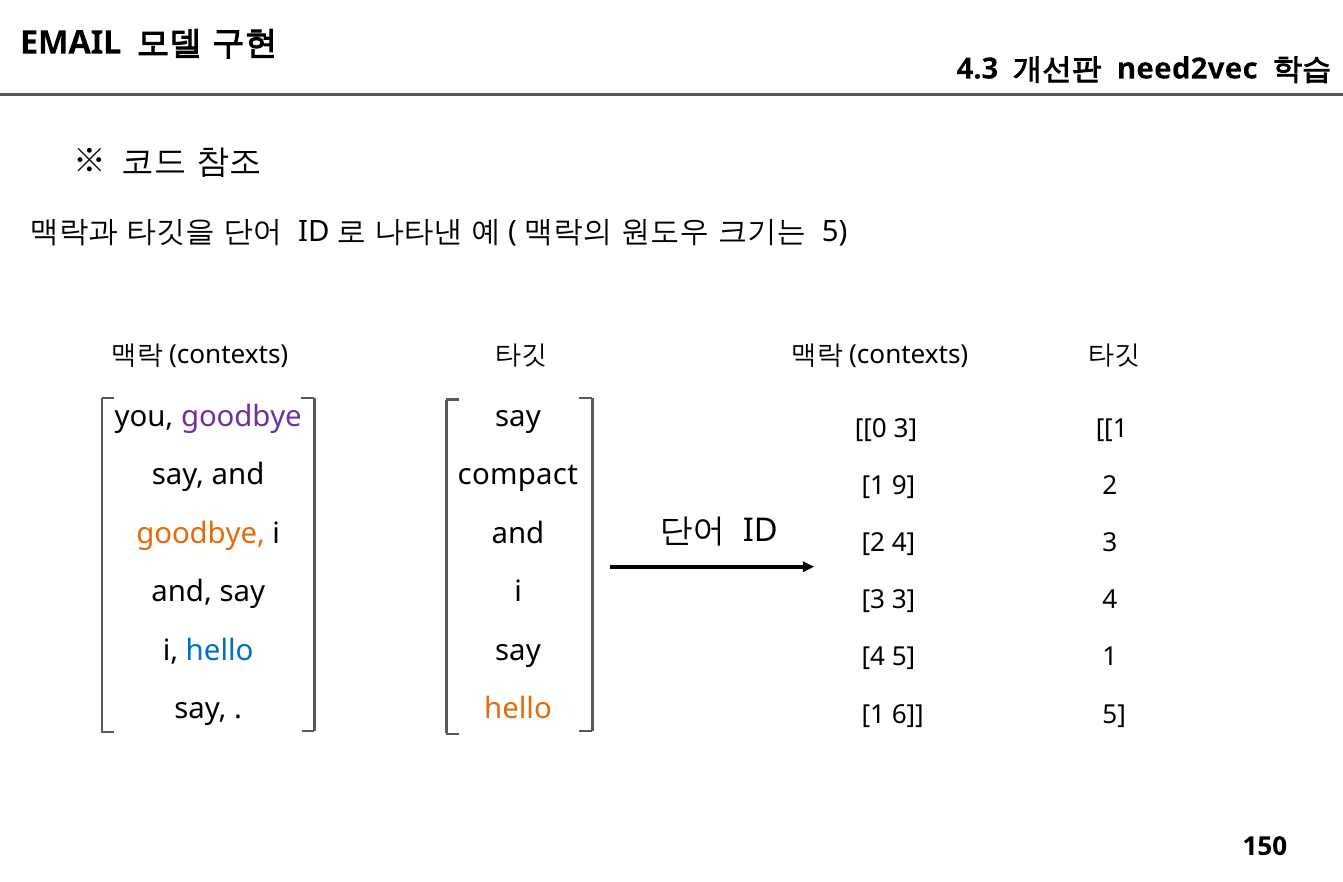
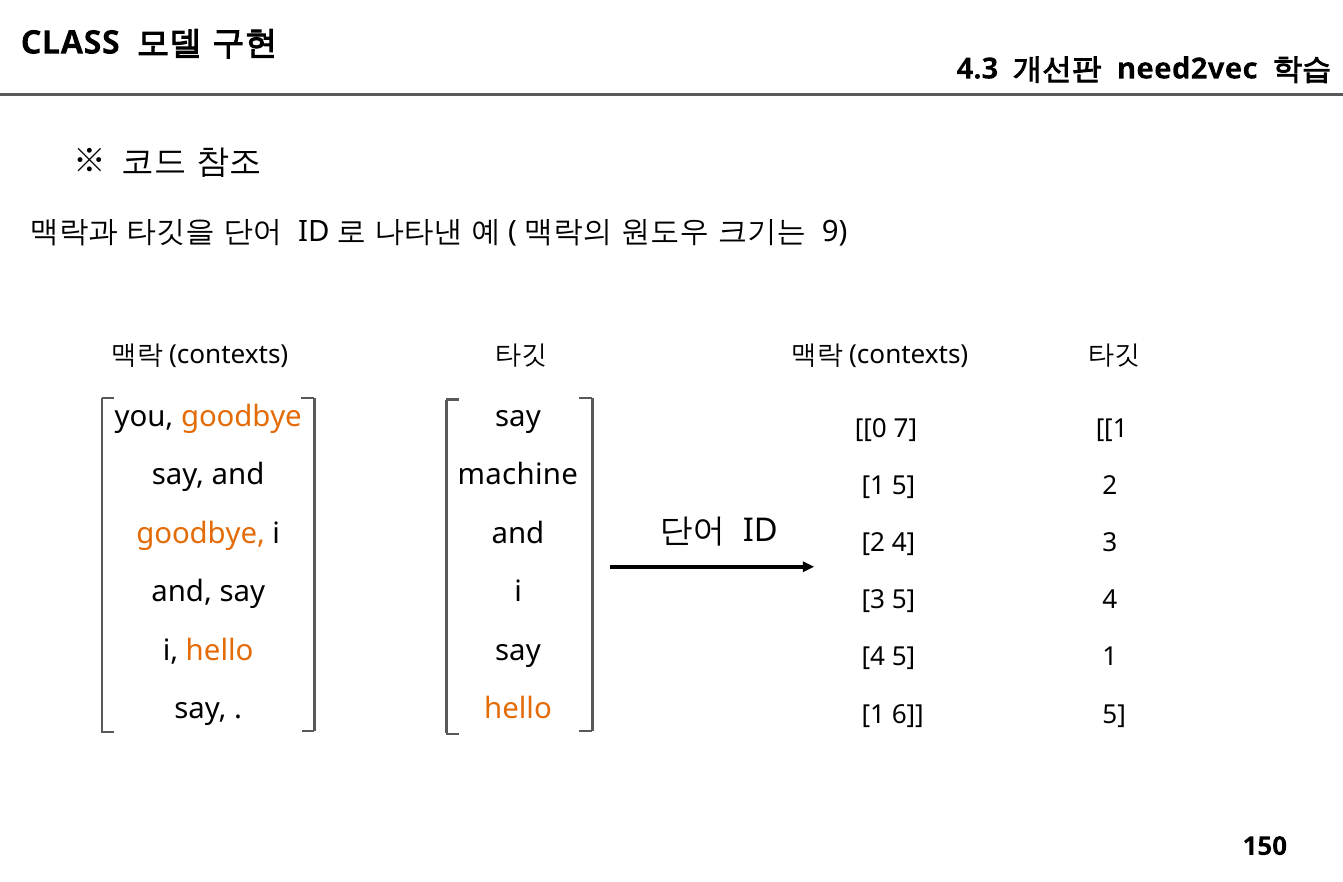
EMAIL: EMAIL -> CLASS (70, 43)
5: 5 -> 9 (835, 232)
goodbye colour: purple -> orange (241, 417)
0 3: 3 -> 7 (905, 429)
compact: compact -> machine (518, 475)
9: 9 -> 5 (904, 486)
3 3: 3 -> 5 (904, 600)
hello colour: blue -> orange (220, 651)
